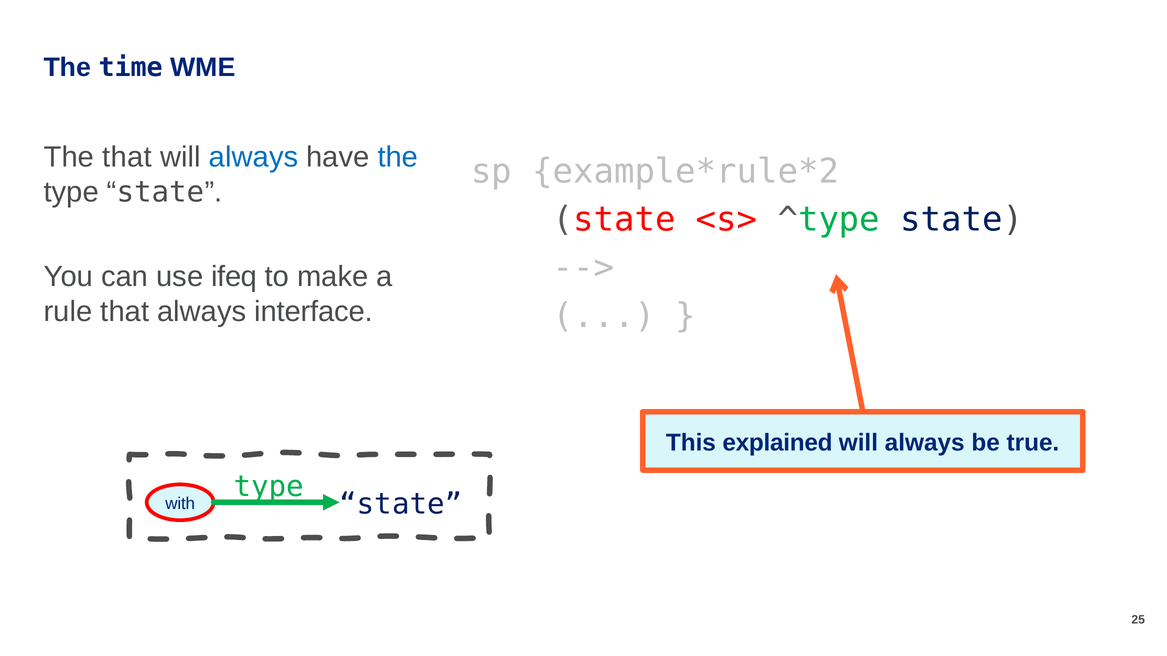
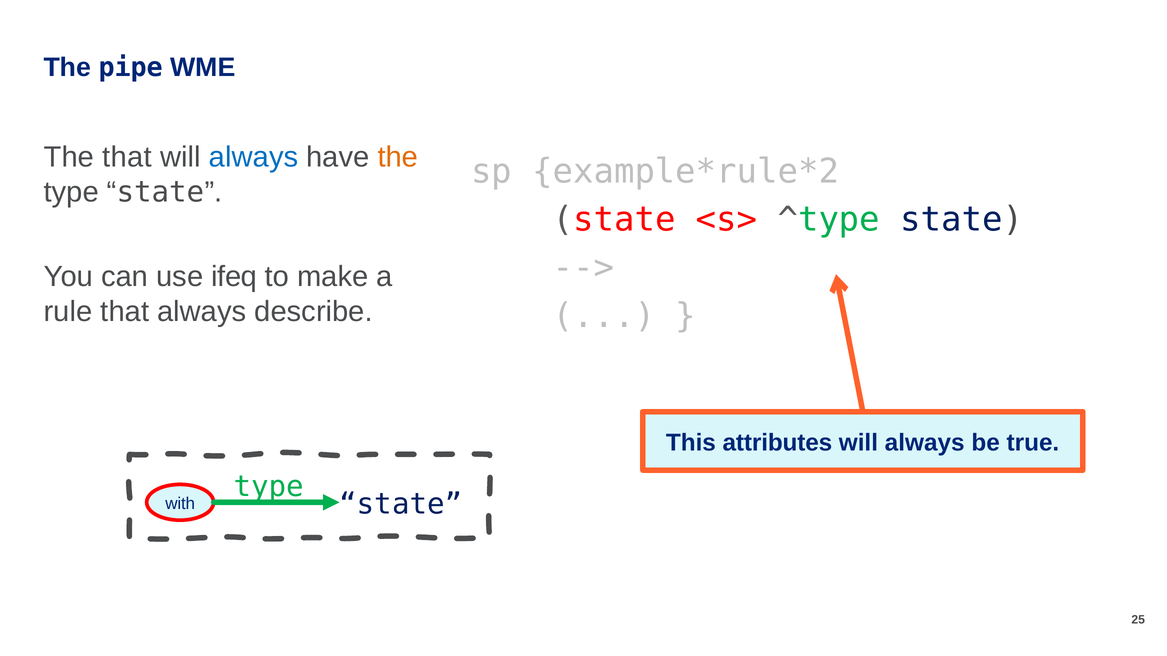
time: time -> pipe (131, 67)
the colour: blue -> orange (398, 157)
interface: interface -> describe (314, 312)
explained: explained -> attributes (777, 443)
